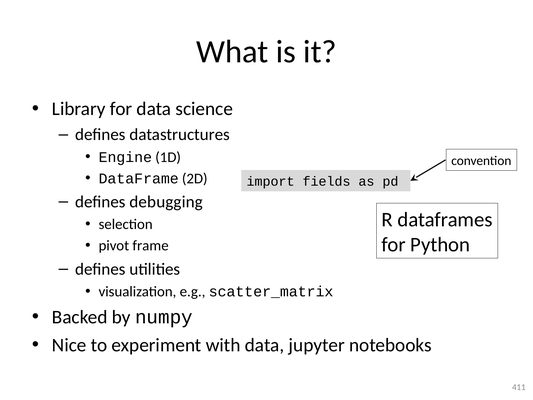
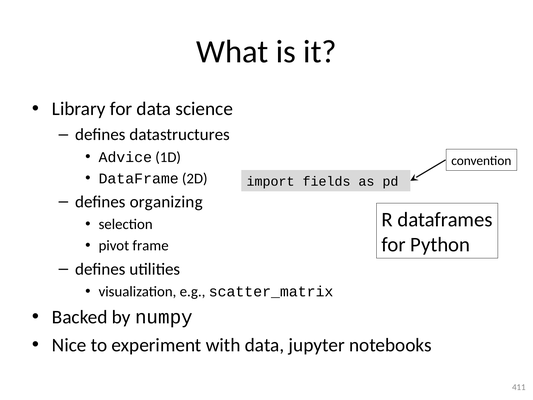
Engine: Engine -> Advice (125, 157)
debugging: debugging -> organizing (166, 202)
